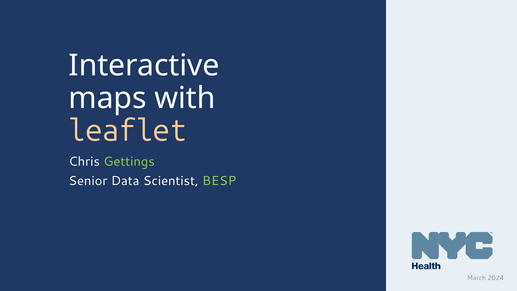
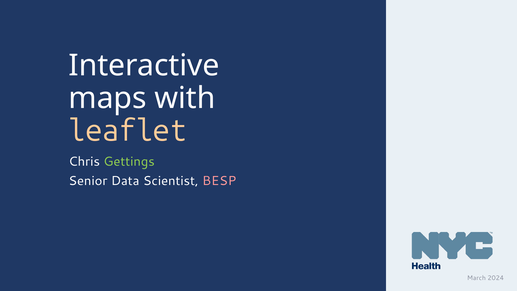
BESP colour: light green -> pink (219, 181)
